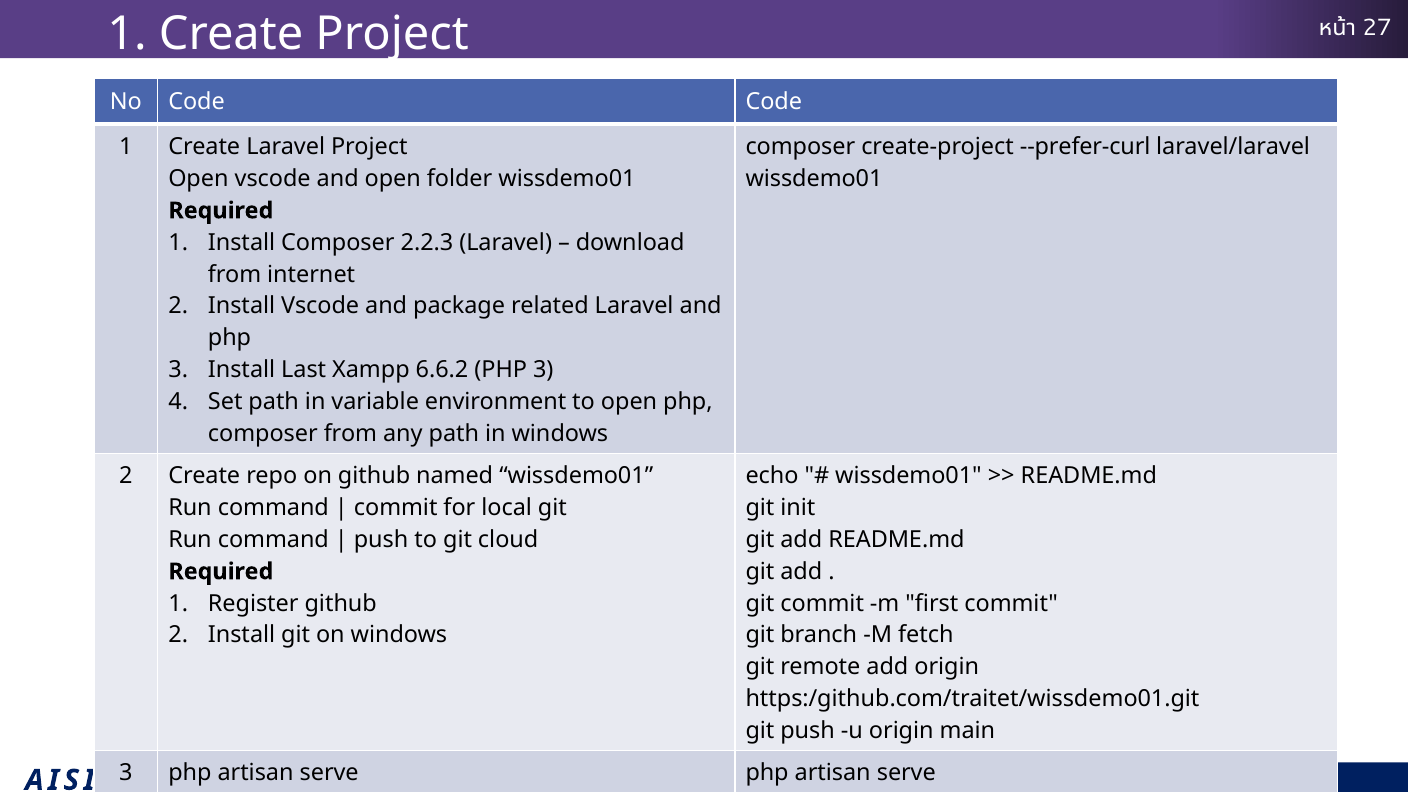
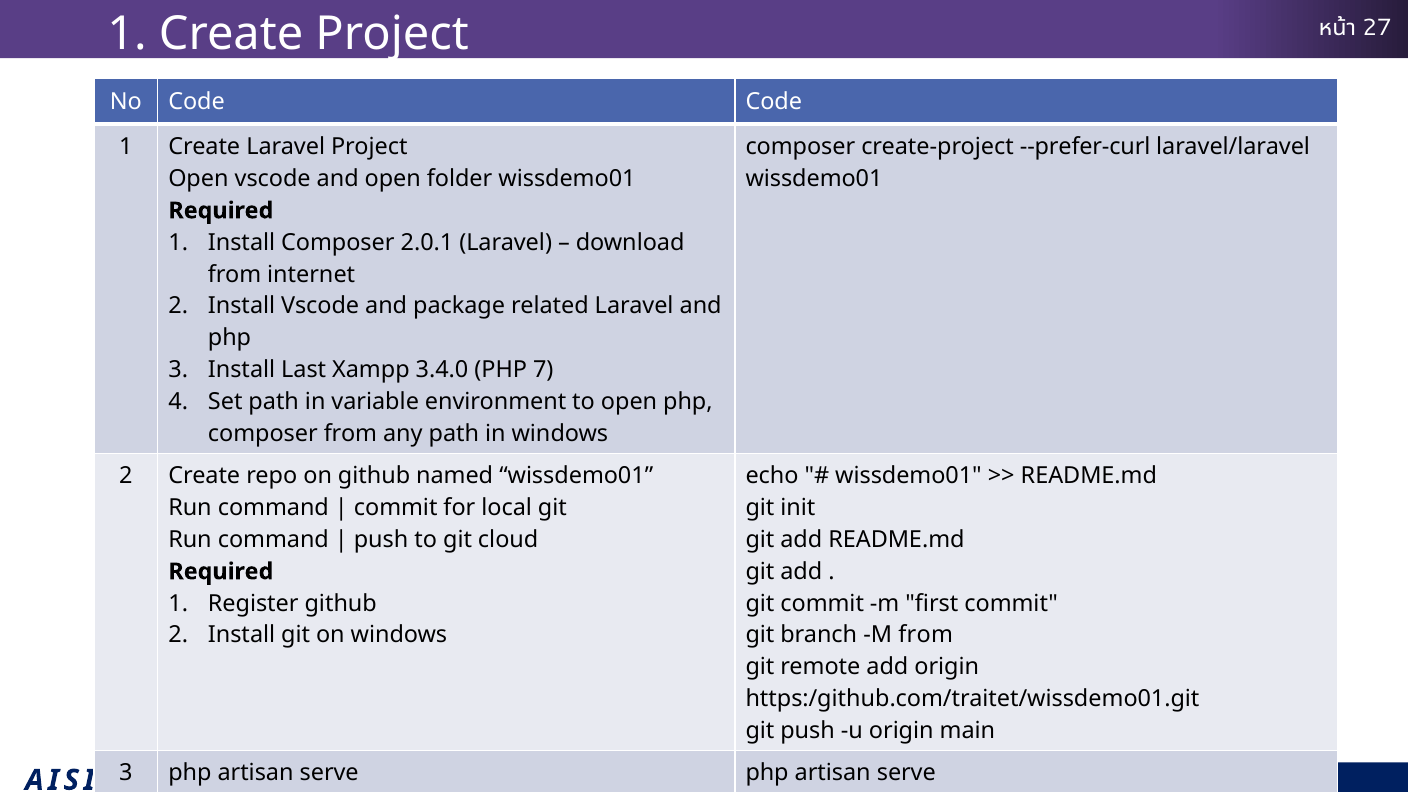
2.2.3: 2.2.3 -> 2.0.1 (427, 242)
6.6.2: 6.6.2 -> 3.4.0 (442, 370)
3: 3 -> 7 (543, 370)
M fetch: fetch -> from (926, 635)
